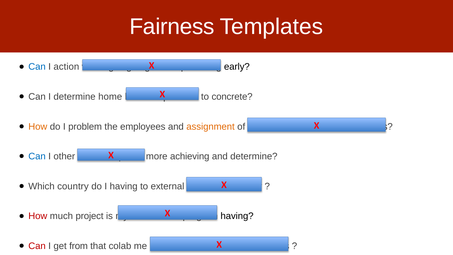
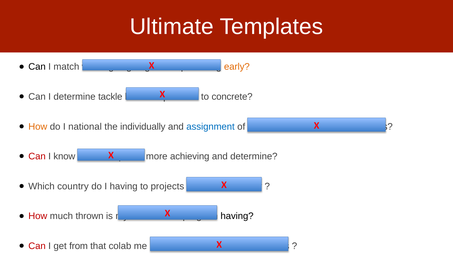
Fairness: Fairness -> Ultimate (172, 27)
Can colour: blue -> black (37, 67)
I action: action -> match (66, 67)
early colour: black -> orange (237, 67)
determine home: home -> tackle (110, 97)
problem: problem -> national (85, 126)
the employees: employees -> individually (143, 126)
assignment colour: orange -> blue (211, 126)
Can colour: blue -> red (37, 156)
other: other -> know (64, 156)
external: external -> projects (167, 186)
project: project -> thrown (90, 216)
